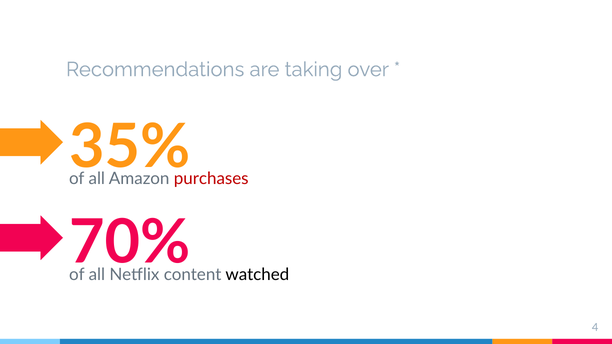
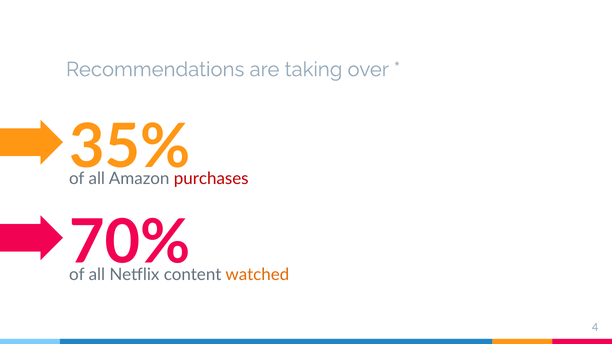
watched colour: black -> orange (257, 275)
